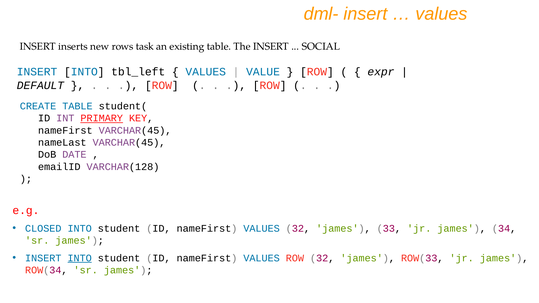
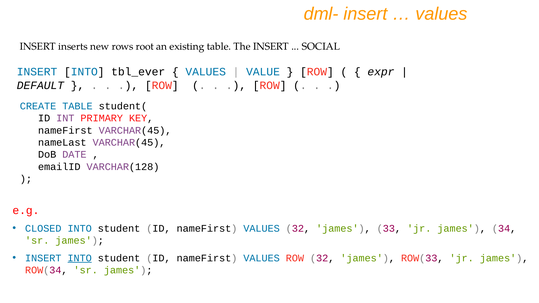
task: task -> root (145, 47)
tbl_left: tbl_left -> tbl_ever (138, 72)
PRIMARY underline: present -> none (102, 118)
